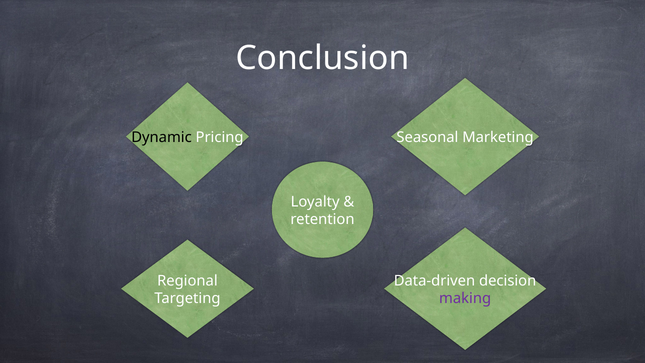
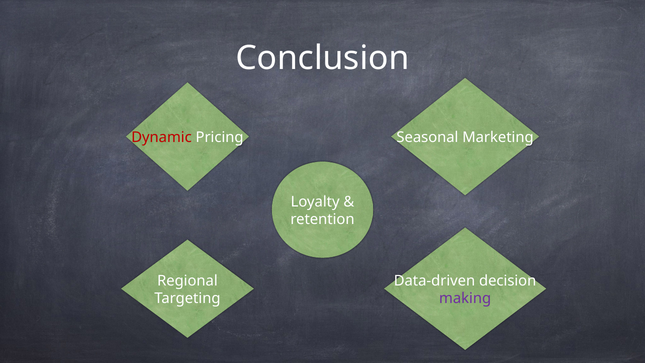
Dynamic colour: black -> red (162, 137)
